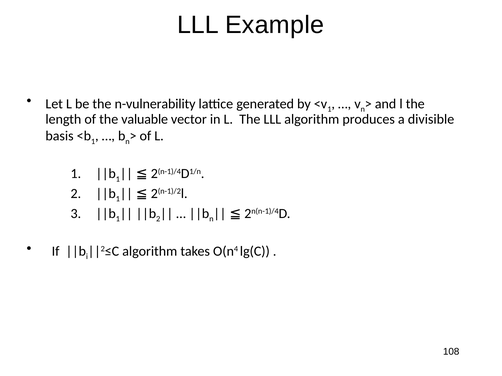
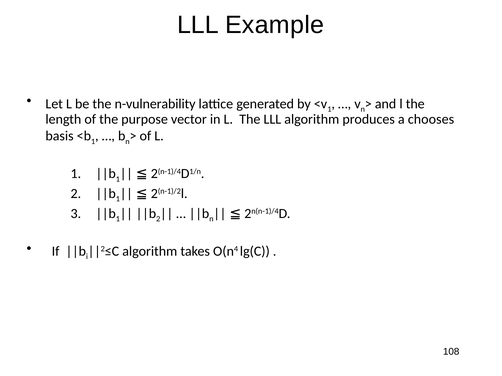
valuable: valuable -> purpose (145, 119)
divisible: divisible -> chooses (431, 119)
